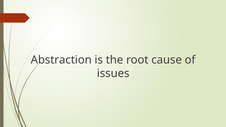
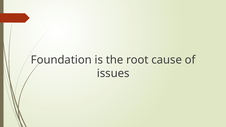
Abstraction: Abstraction -> Foundation (61, 60)
